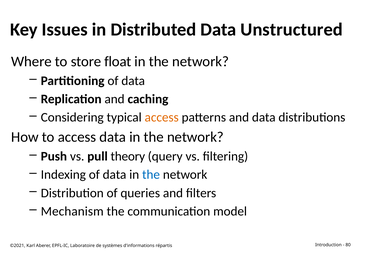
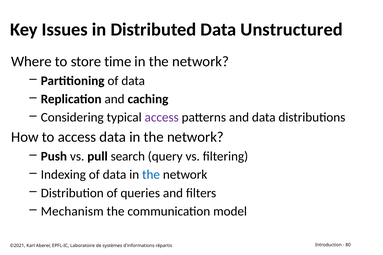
float: float -> time (118, 62)
access colour: orange -> purple (162, 118)
theory: theory -> search (128, 157)
